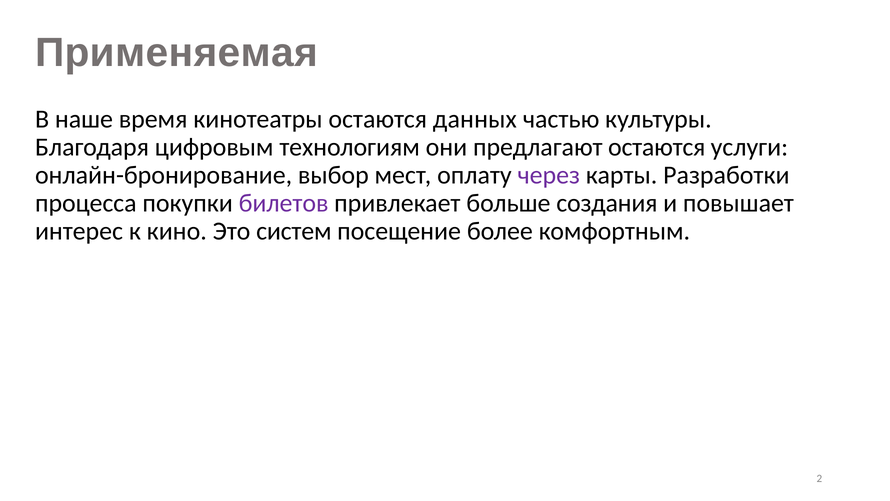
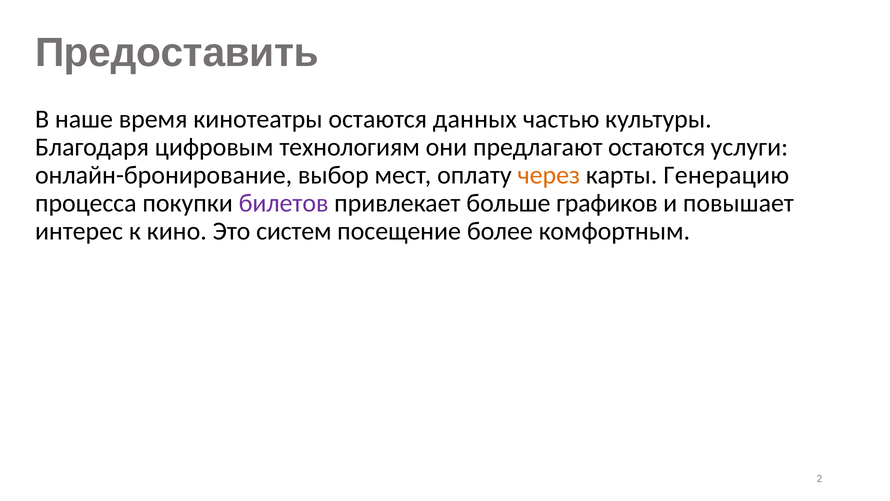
Применяемая: Применяемая -> Предоставить (177, 53)
через colour: purple -> orange (549, 175)
Разработки: Разработки -> Генерацию (726, 175)
создания: создания -> графиков (607, 203)
